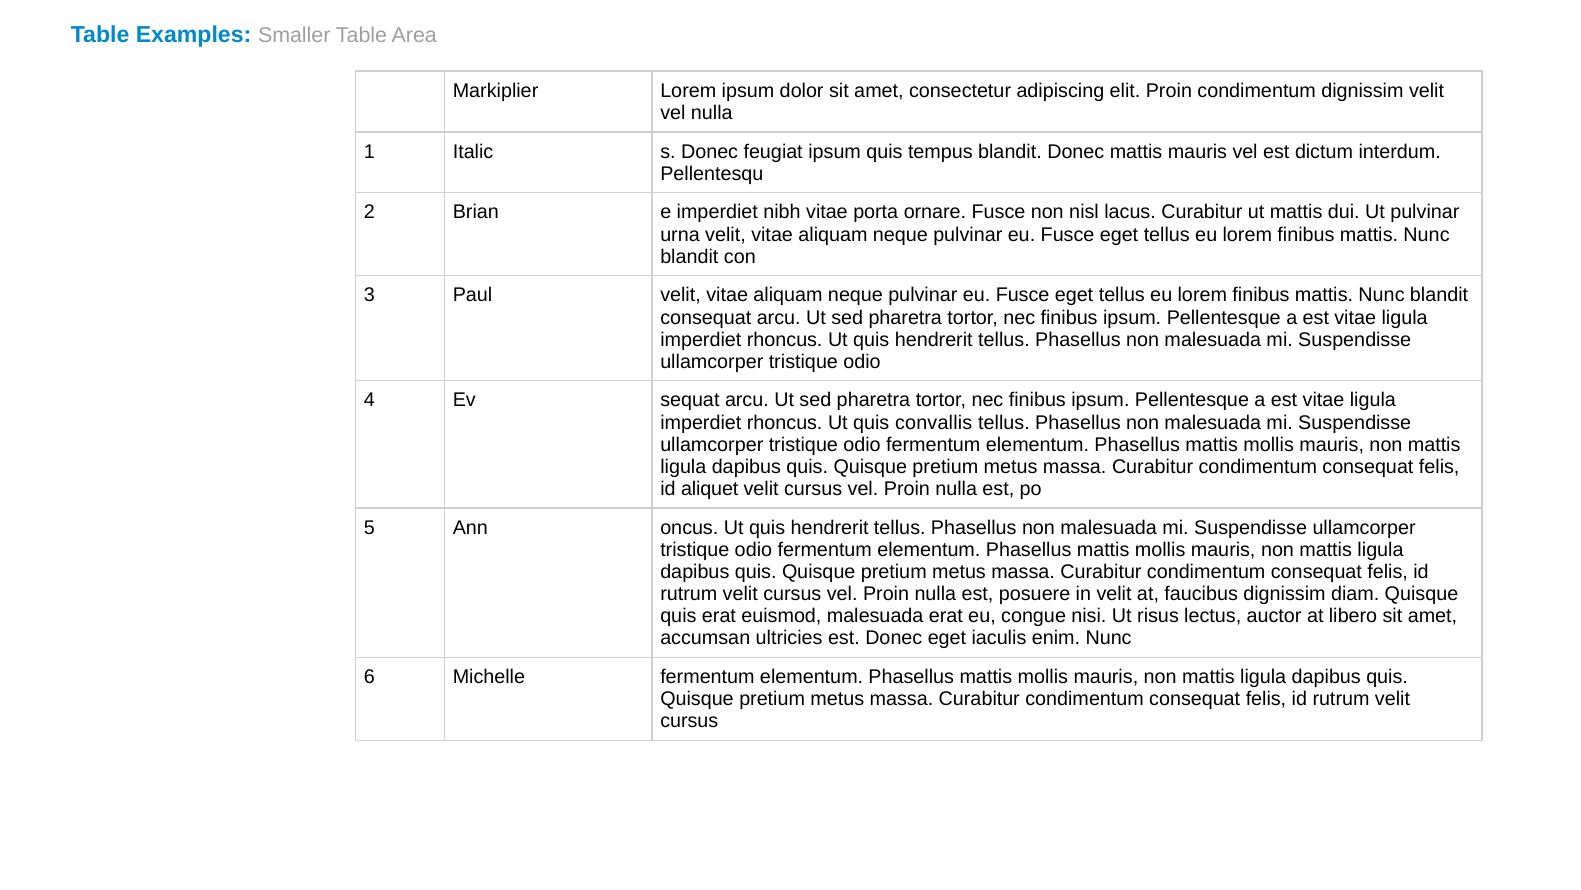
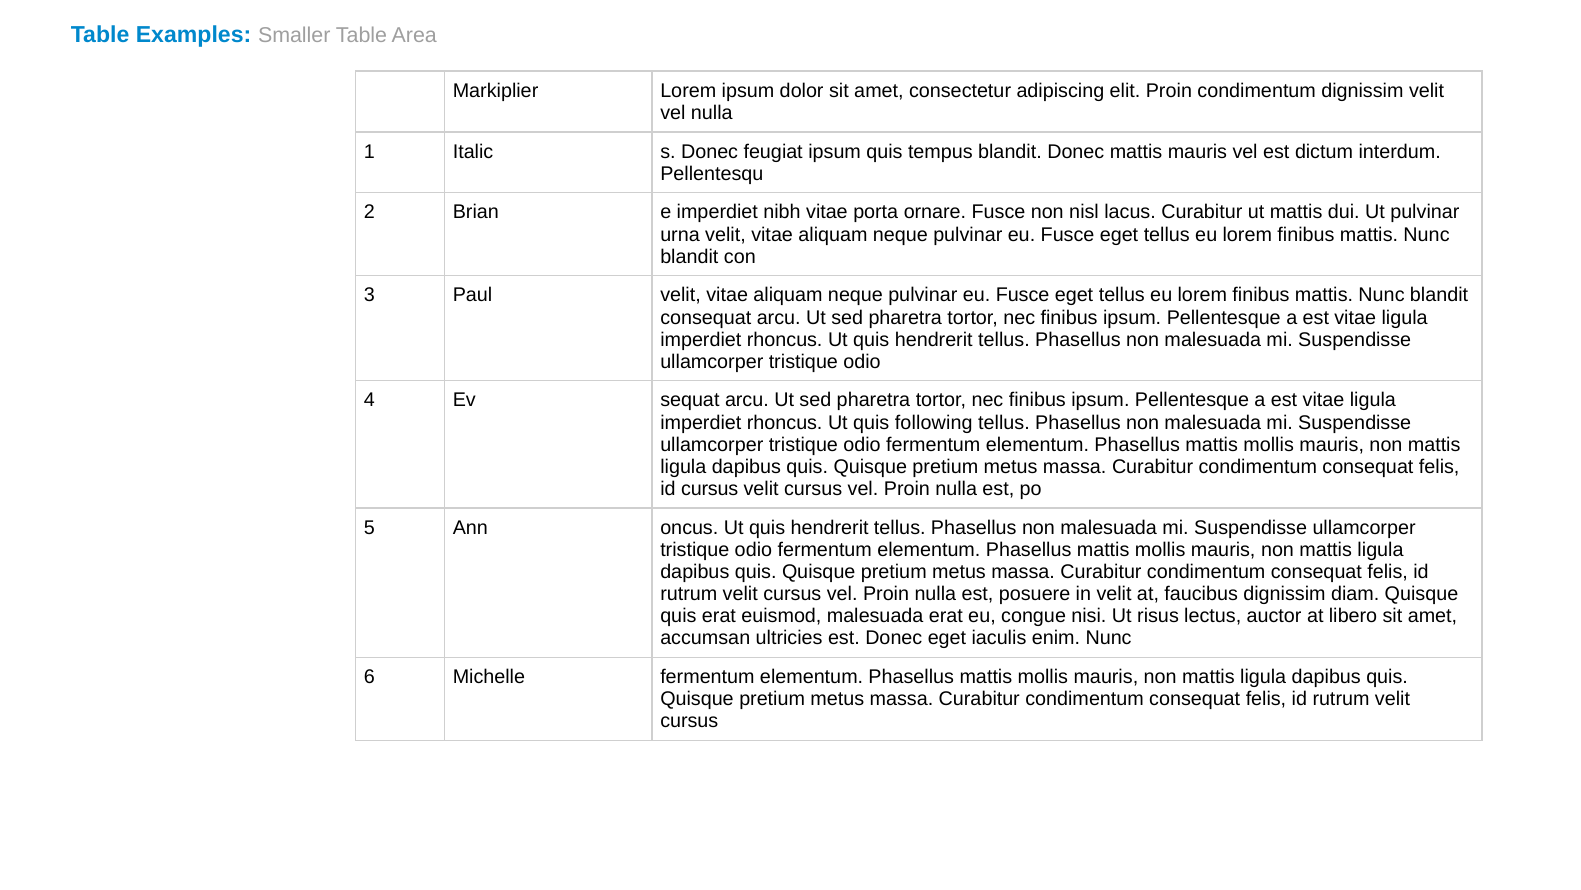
convallis: convallis -> following (934, 422)
id aliquet: aliquet -> cursus (710, 489)
